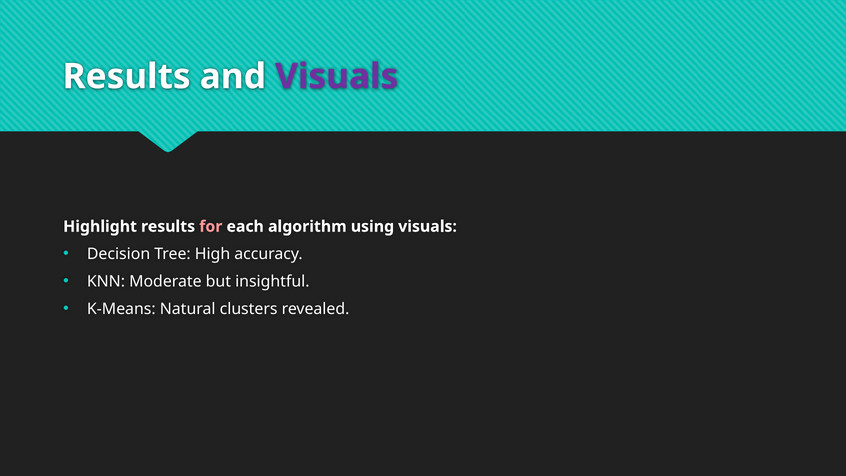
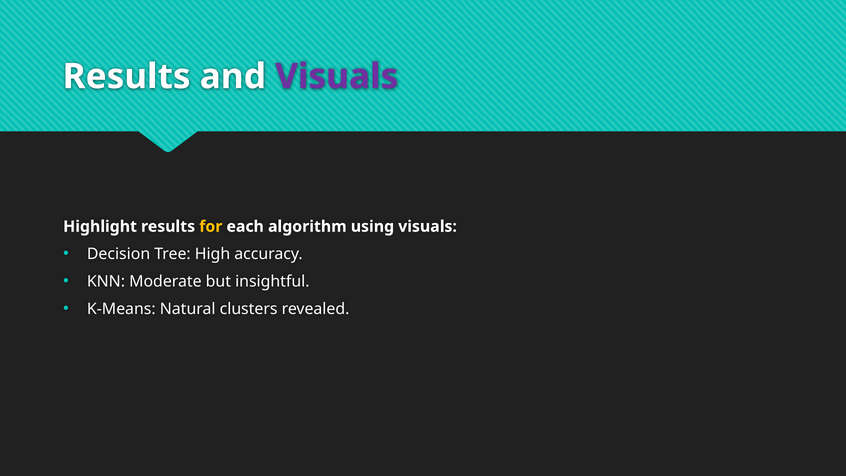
for colour: pink -> yellow (211, 226)
